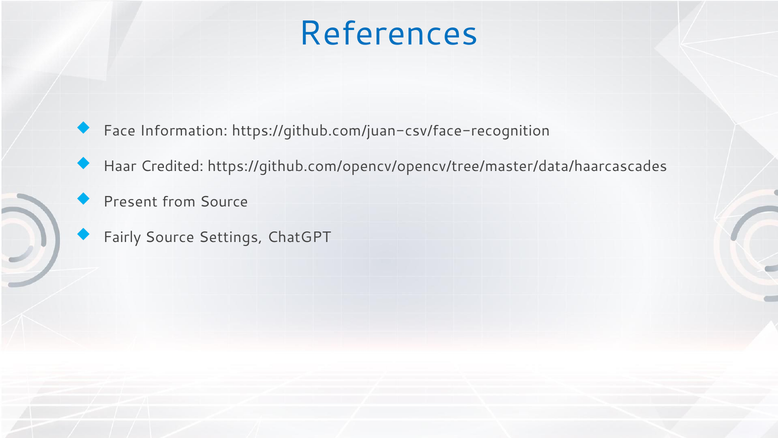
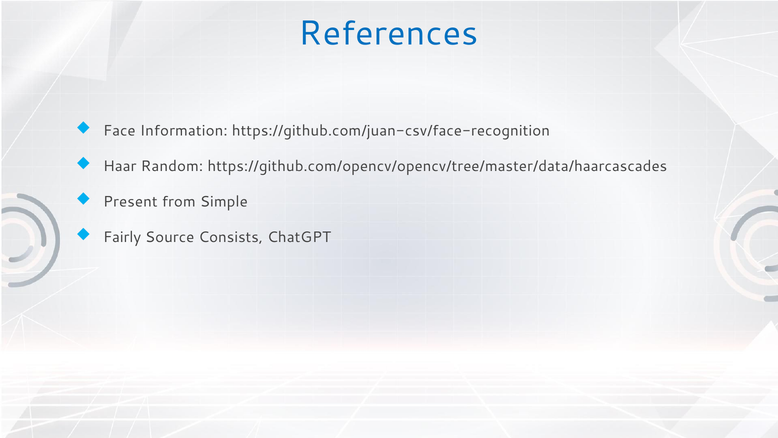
Credited: Credited -> Random (172, 166)
from Source: Source -> Simple (224, 202)
Settings: Settings -> Consists (231, 237)
